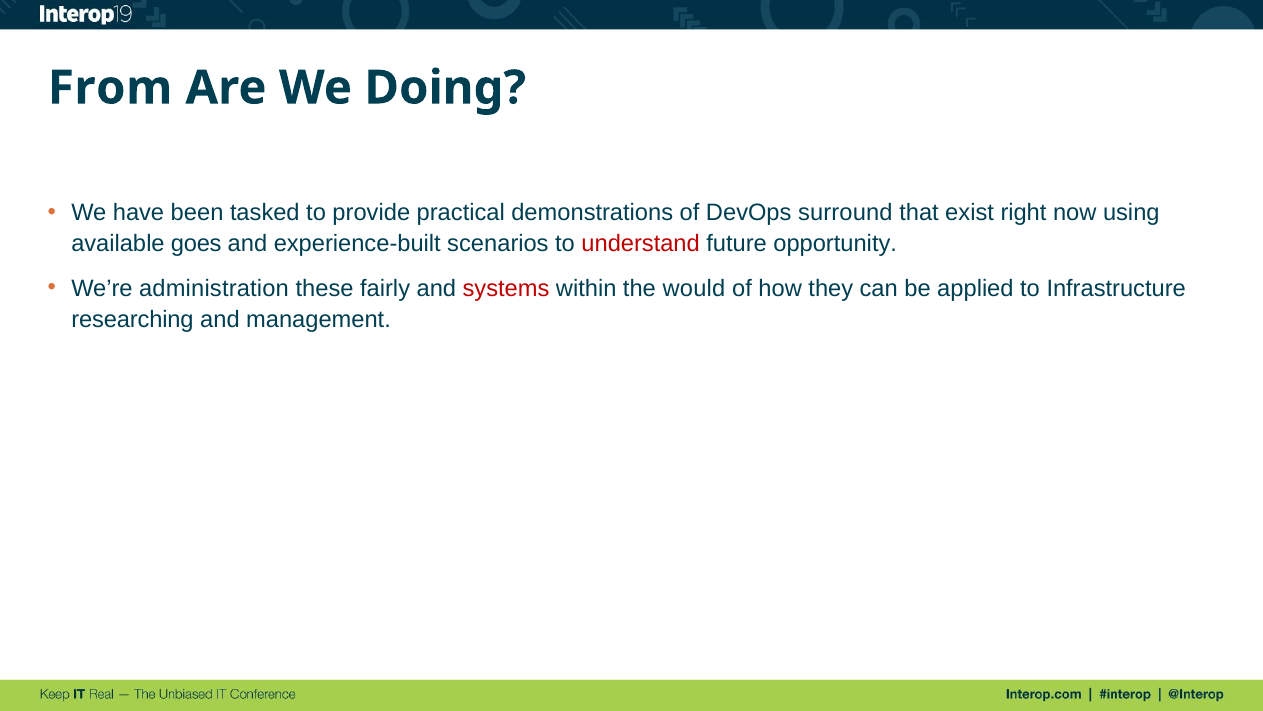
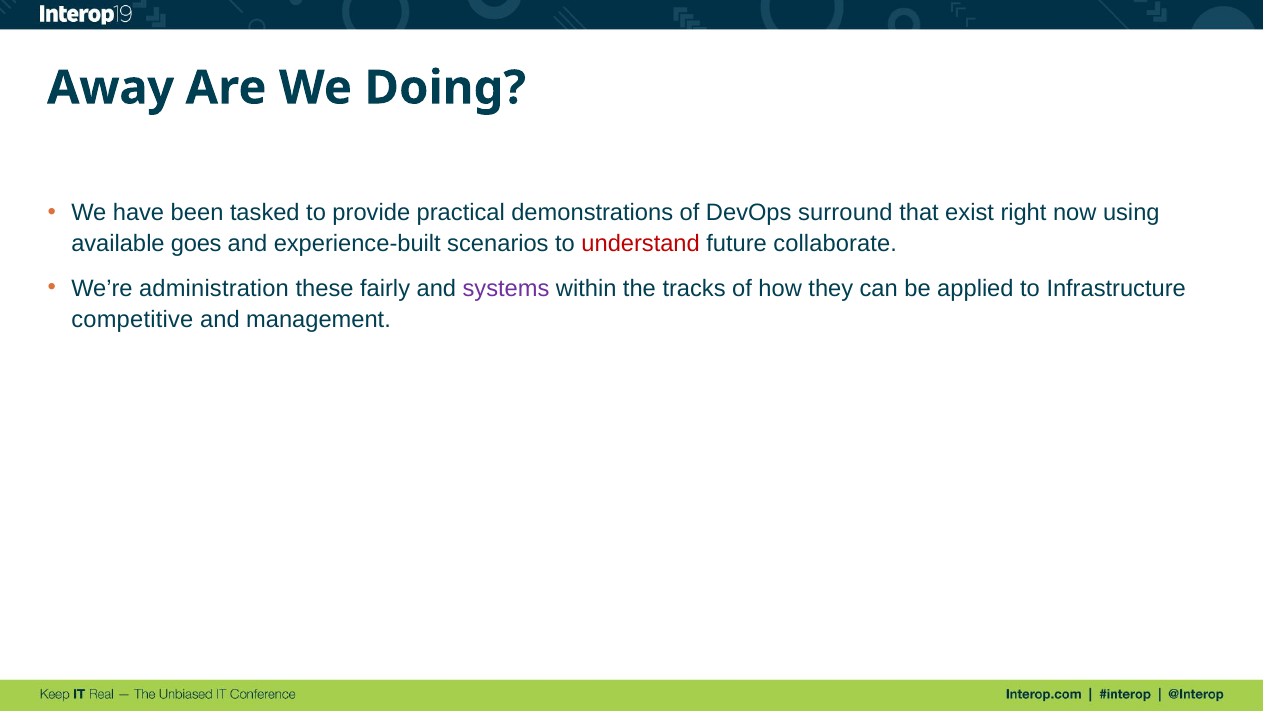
From: From -> Away (111, 88)
opportunity: opportunity -> collaborate (835, 244)
systems colour: red -> purple (506, 288)
would: would -> tracks (694, 288)
researching: researching -> competitive (132, 319)
